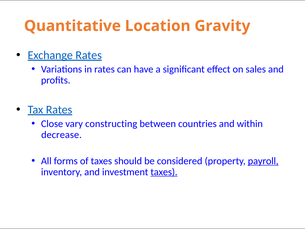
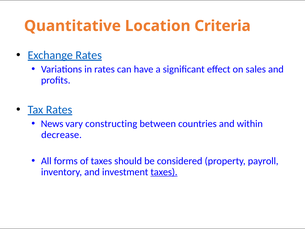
Gravity: Gravity -> Criteria (223, 26)
Close: Close -> News (52, 124)
payroll underline: present -> none (263, 161)
